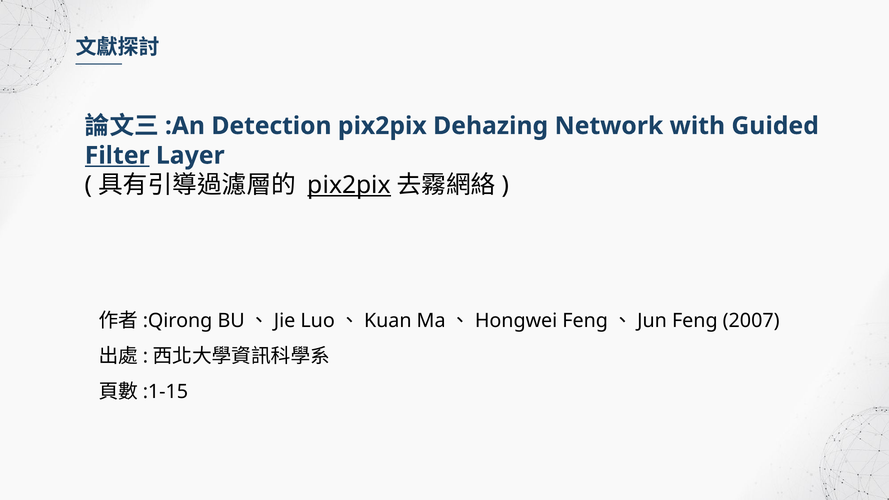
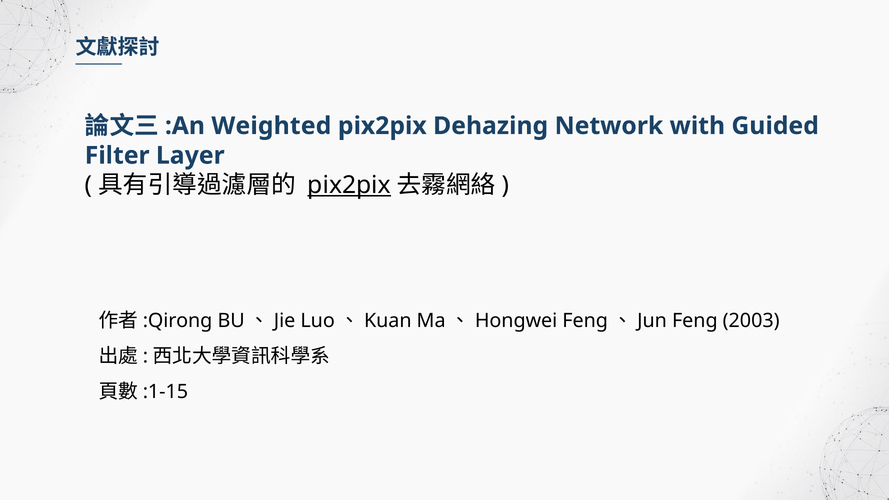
Detection: Detection -> Weighted (271, 126)
Filter underline: present -> none (117, 156)
2007: 2007 -> 2003 (751, 321)
